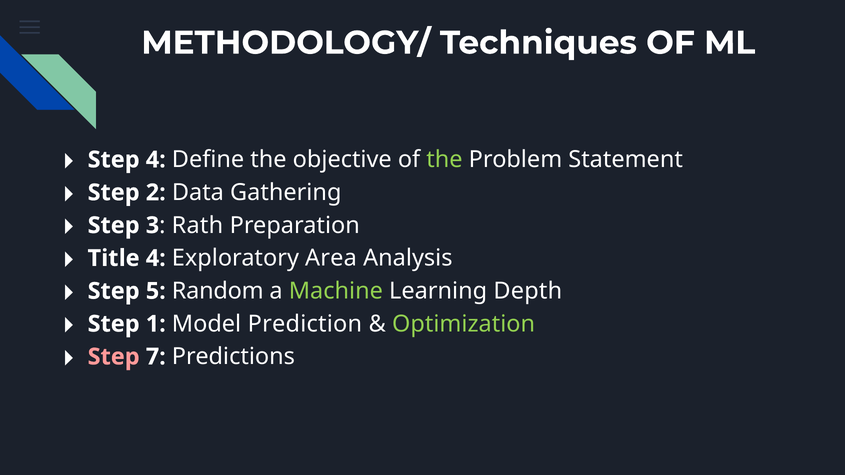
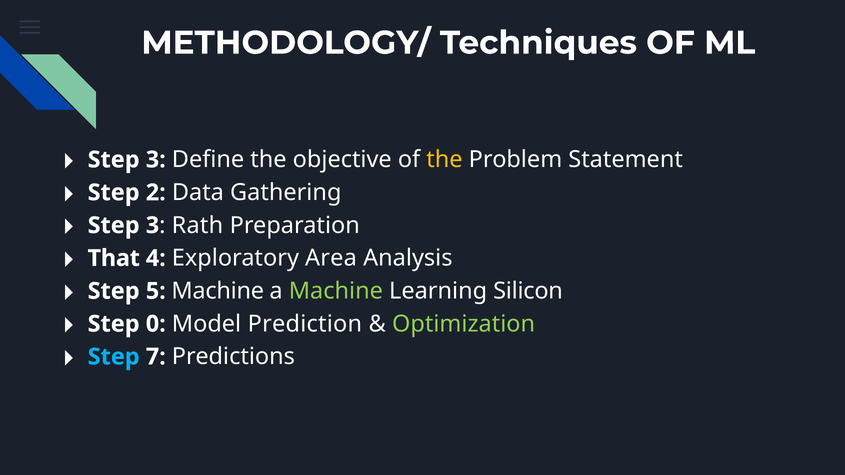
4: 4 -> 3 (156, 160)
the colour: light green -> yellow (444, 160)
Title: Title -> That (114, 258)
5 Random: Random -> Machine (218, 291)
Depth: Depth -> Silicon (528, 291)
1: 1 -> 0 (156, 324)
Step colour: pink -> light blue (114, 357)
